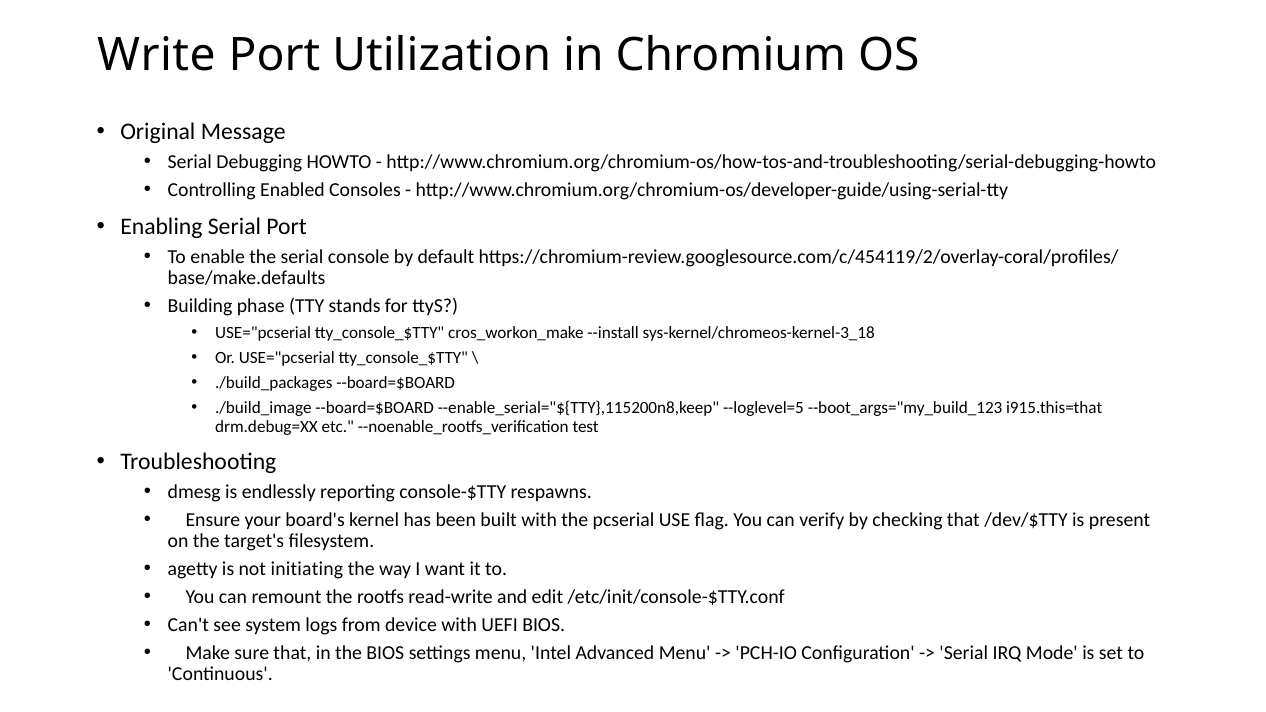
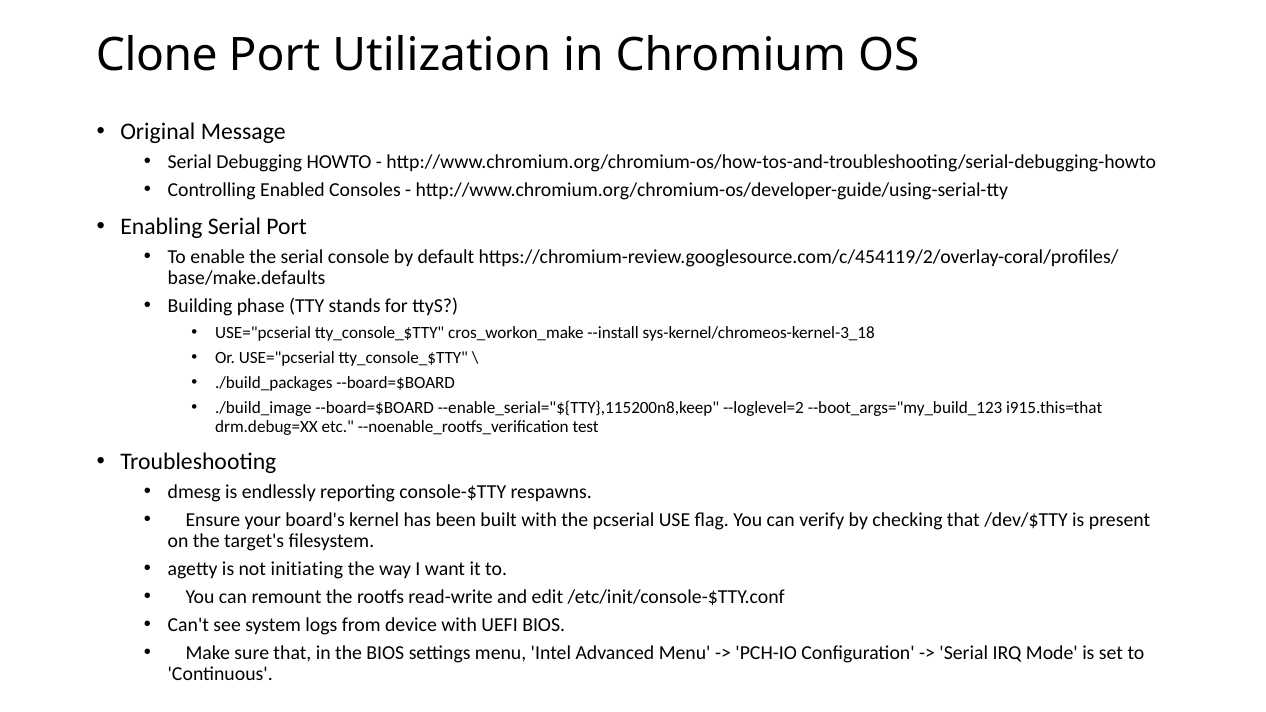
Write: Write -> Clone (157, 55)
--loglevel=5: --loglevel=5 -> --loglevel=2 (763, 408)
